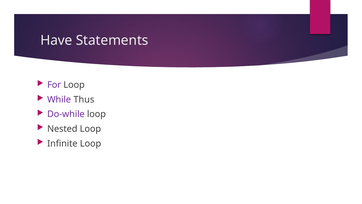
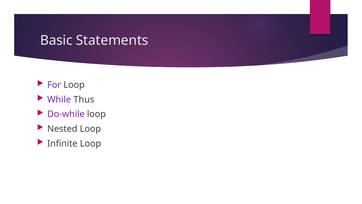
Have: Have -> Basic (56, 40)
